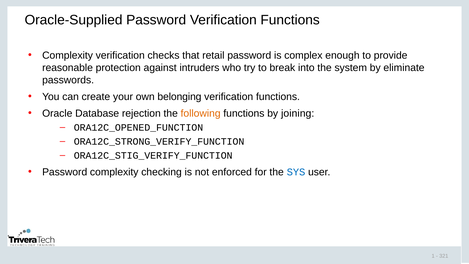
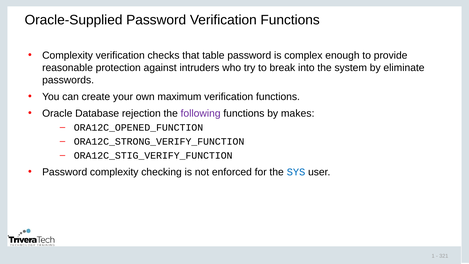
retail: retail -> table (213, 55)
belonging: belonging -> maximum (179, 97)
following colour: orange -> purple (201, 113)
joining: joining -> makes (298, 113)
